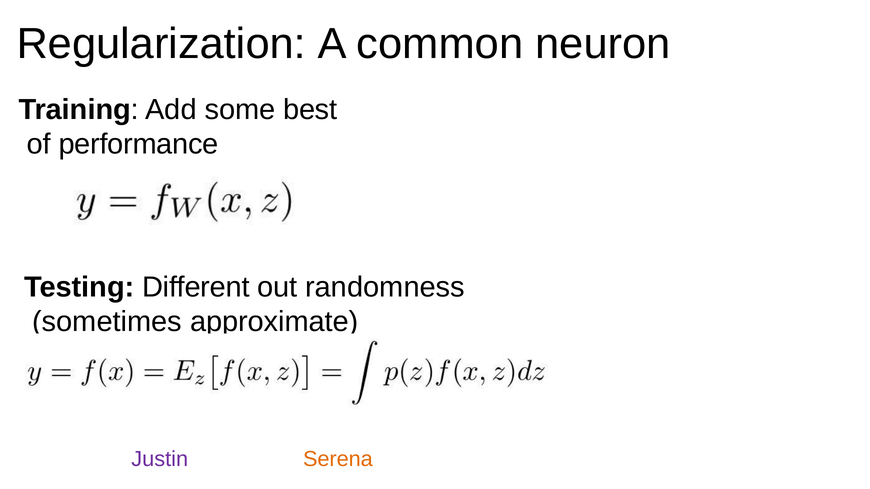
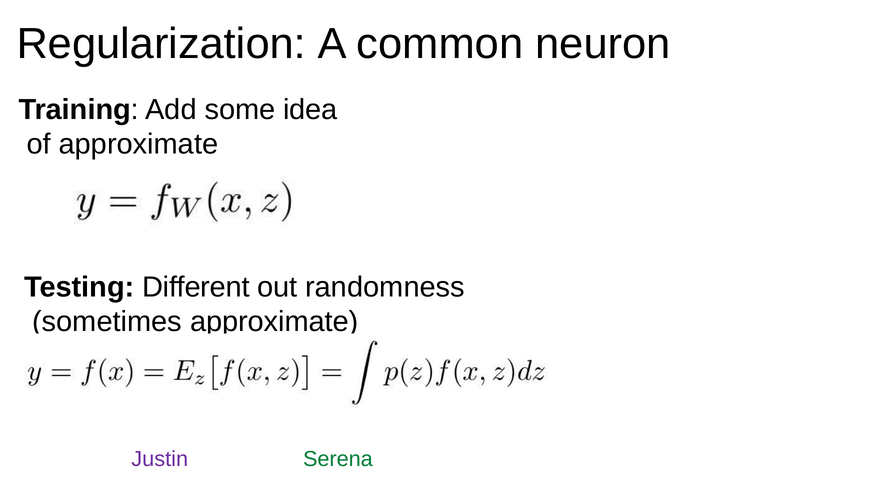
best: best -> idea (310, 110)
of performance: performance -> approximate (138, 144)
Serena colour: orange -> green (338, 459)
